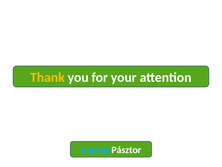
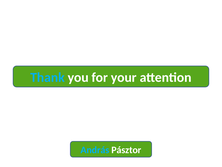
Thank colour: yellow -> light blue (47, 77)
